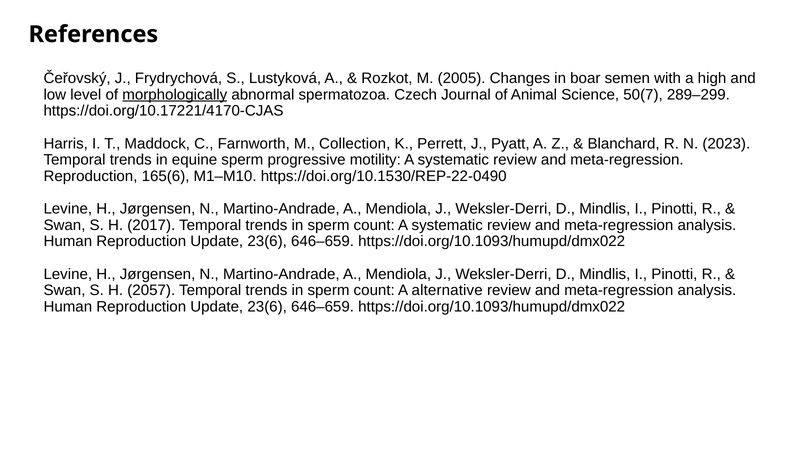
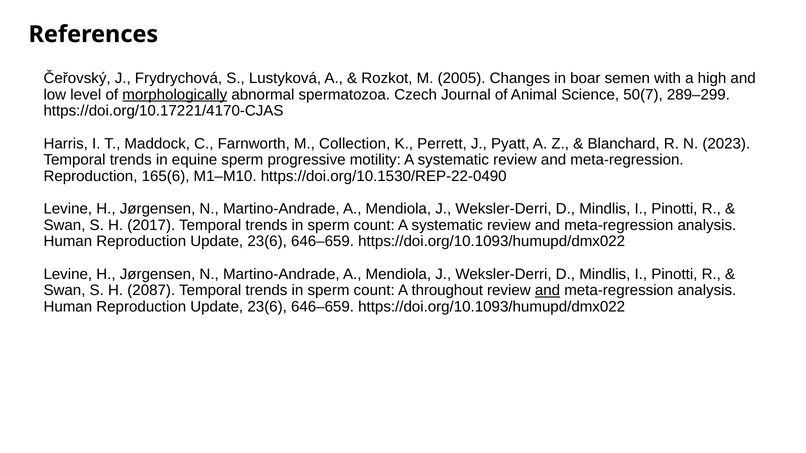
2057: 2057 -> 2087 (151, 291)
alternative: alternative -> throughout (447, 291)
and underline: none -> present (547, 291)
